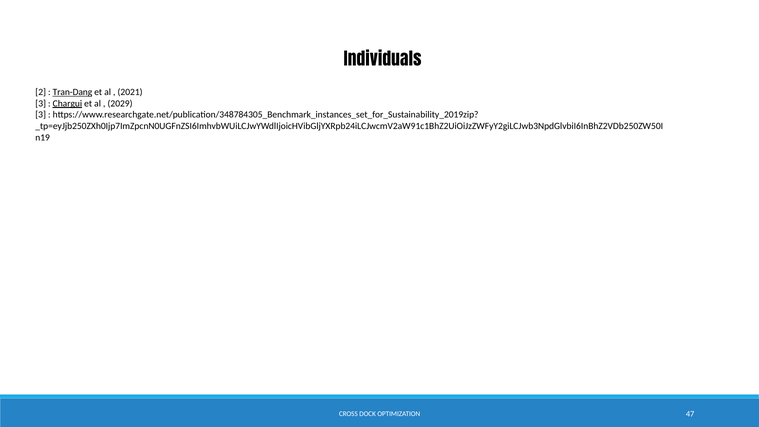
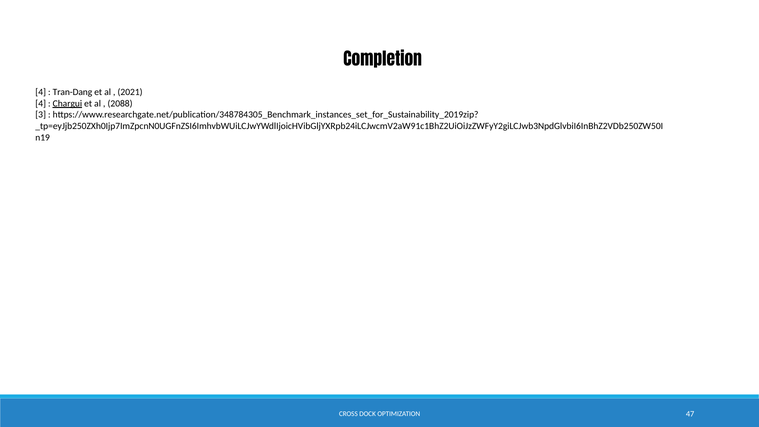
Individuals: Individuals -> Completion (383, 60)
2: 2 -> 4 (41, 92)
Tran-Dang underline: present -> none (72, 92)
3: 3 -> 4 (41, 103)
2029: 2029 -> 2088 (120, 103)
